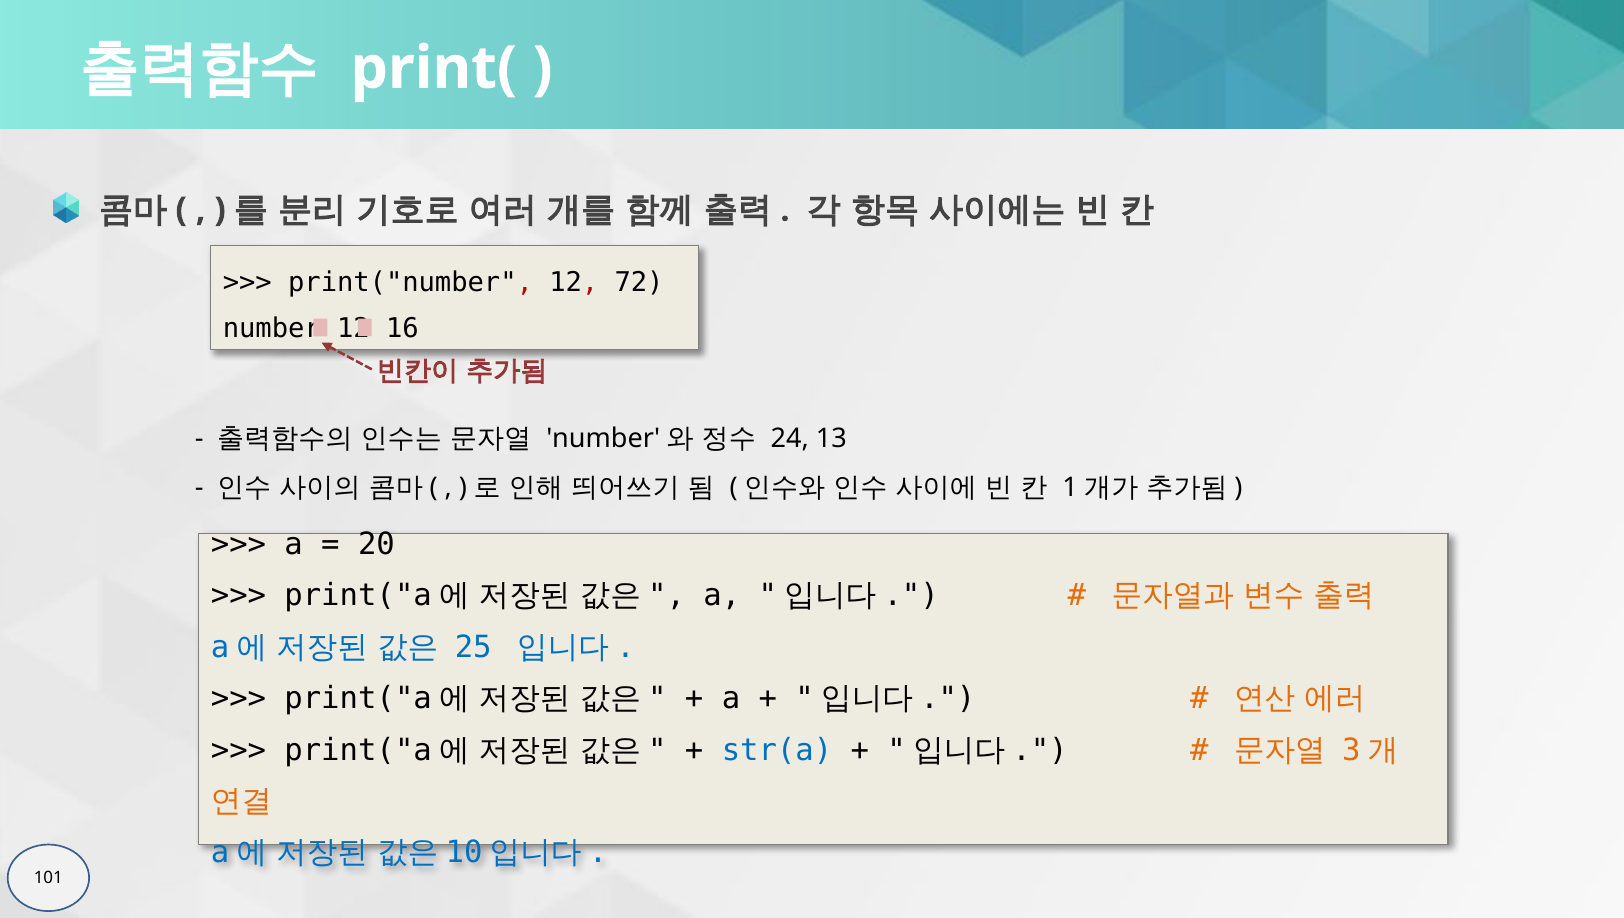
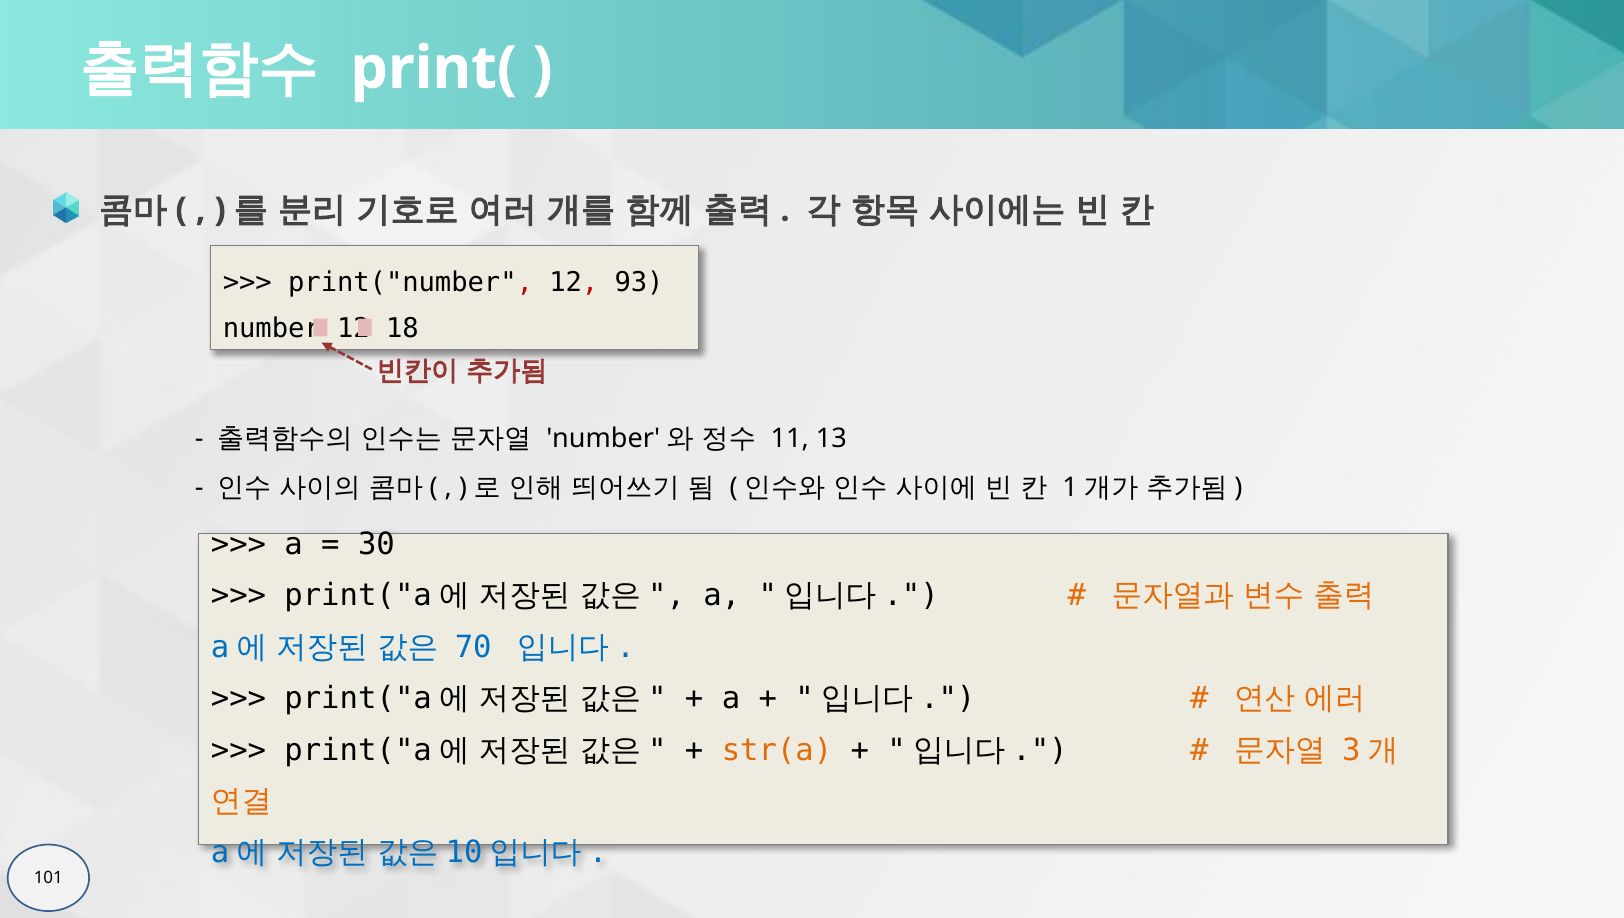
72: 72 -> 93 (639, 283)
16: 16 -> 18 (402, 329)
24: 24 -> 11 (790, 439)
20: 20 -> 30 (376, 544)
25: 25 -> 70 (473, 647)
str(a colour: blue -> orange (777, 750)
